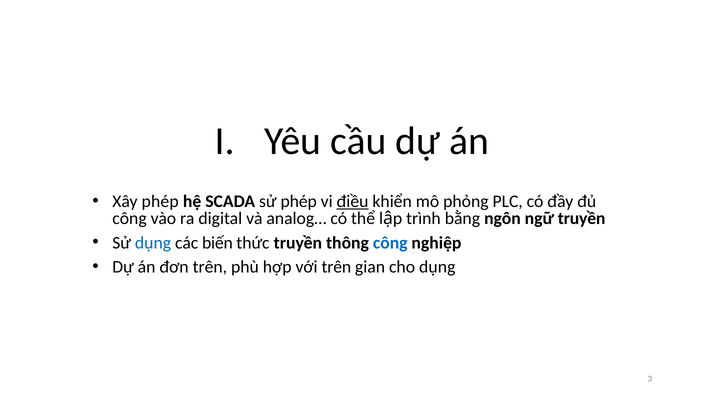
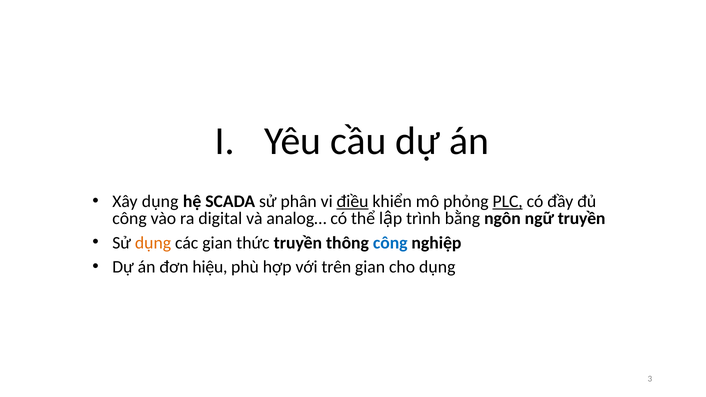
Xây phép: phép -> dụng (160, 202)
sử phép: phép -> phân (299, 202)
PLC underline: none -> present (508, 202)
dụng colour: blue -> orange (153, 243)
các biến: biến -> gian (217, 243)
đơn trên: trên -> hiệu (210, 267)
